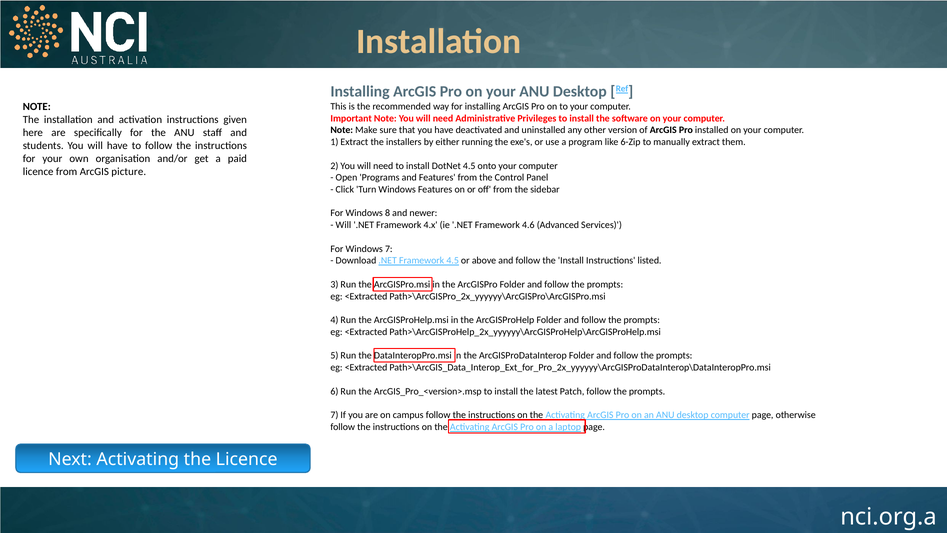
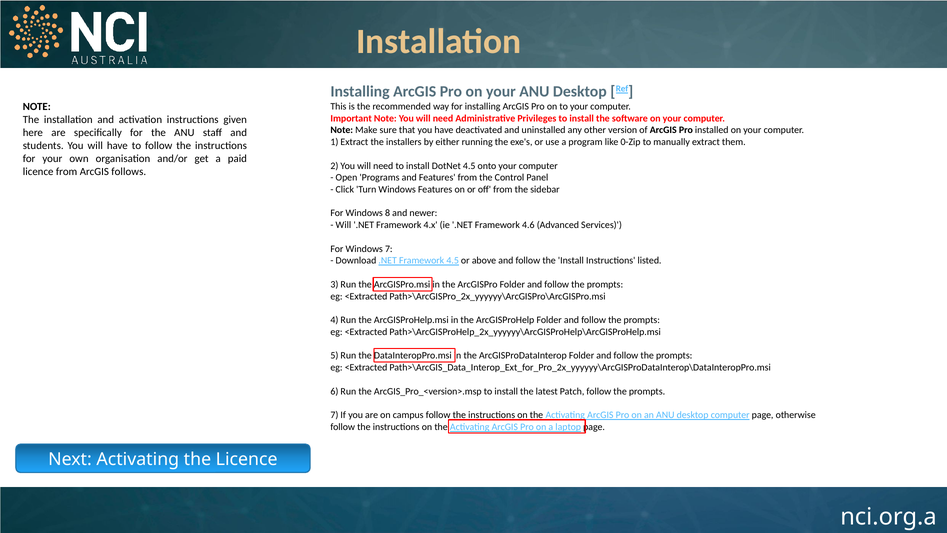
6-Zip: 6-Zip -> 0-Zip (631, 142)
picture: picture -> follows (129, 172)
